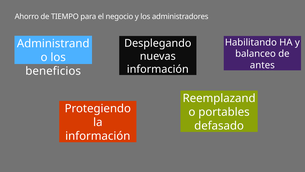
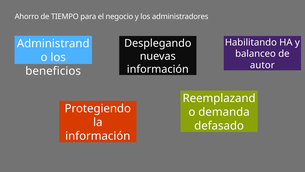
antes: antes -> autor (262, 65)
portables: portables -> demanda (224, 112)
